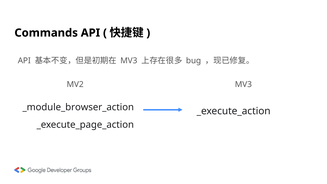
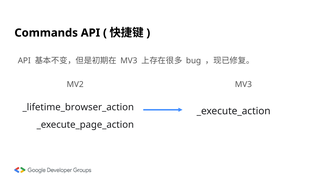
_module_browser_action: _module_browser_action -> _lifetime_browser_action (78, 107)
